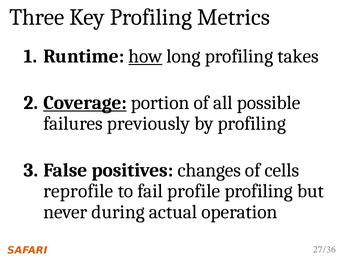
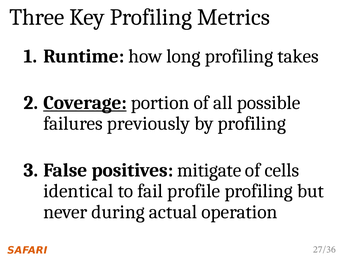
how underline: present -> none (145, 56)
changes: changes -> mitigate (209, 170)
reprofile: reprofile -> identical (78, 191)
